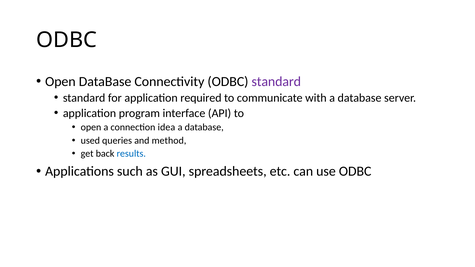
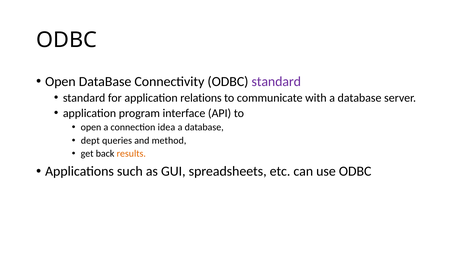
required: required -> relations (201, 98)
used: used -> dept (90, 141)
results colour: blue -> orange (131, 154)
